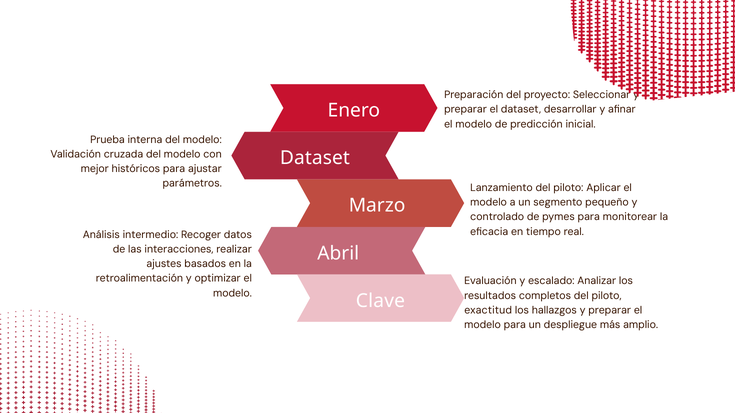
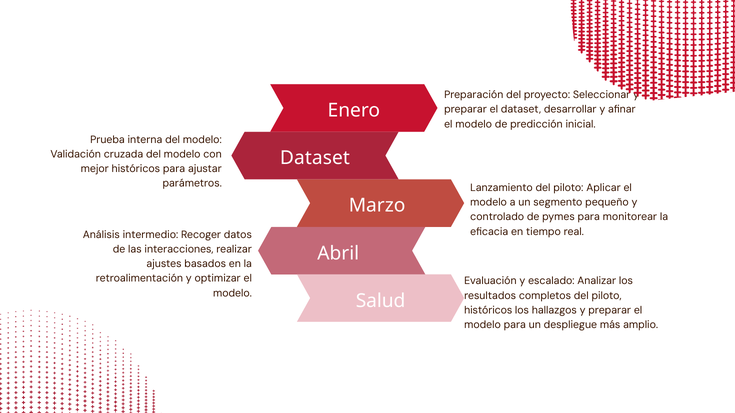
Clave: Clave -> Salud (381, 301)
exactitud: exactitud -> históricos (488, 310)
